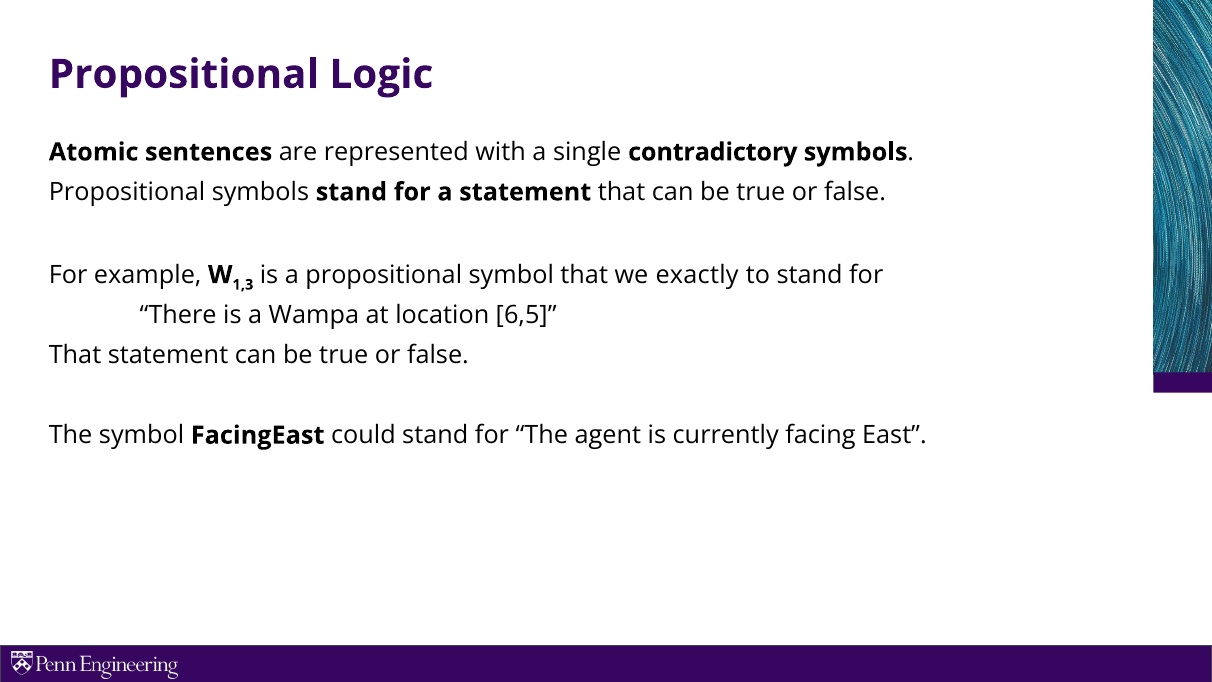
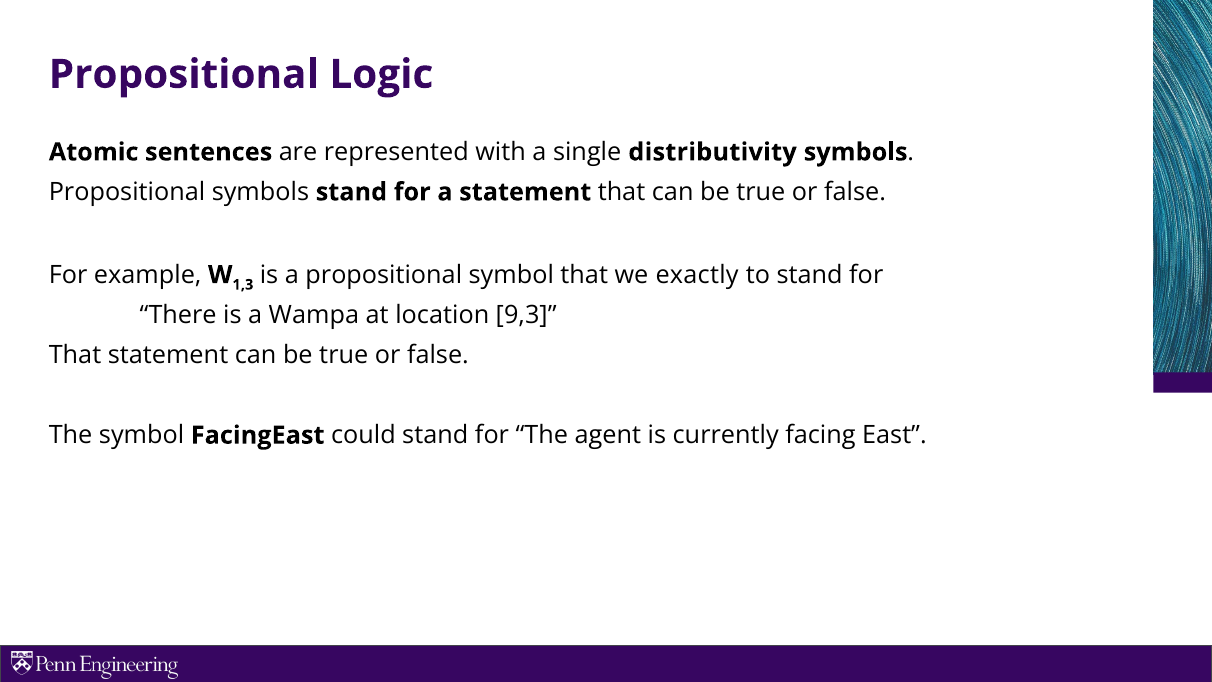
contradictory: contradictory -> distributivity (713, 152)
6,5: 6,5 -> 9,3 (526, 315)
